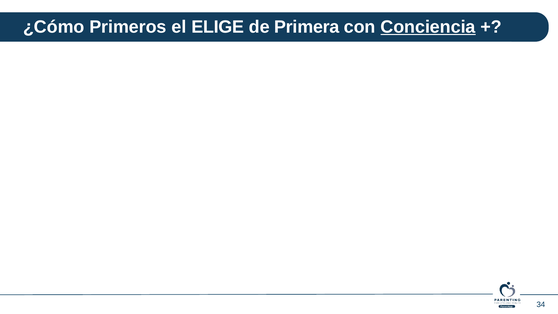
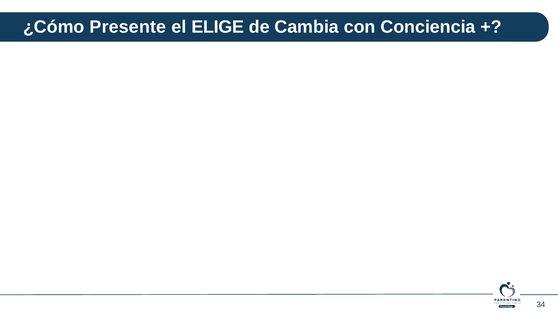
Primeros: Primeros -> Presente (128, 27)
Primera: Primera -> Cambia (307, 27)
Conciencia underline: present -> none (428, 27)
